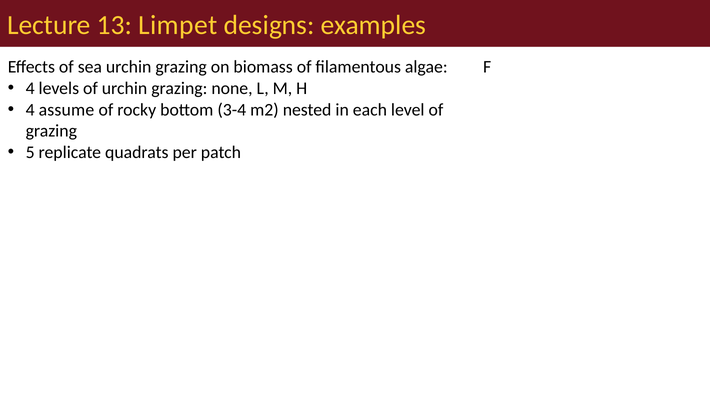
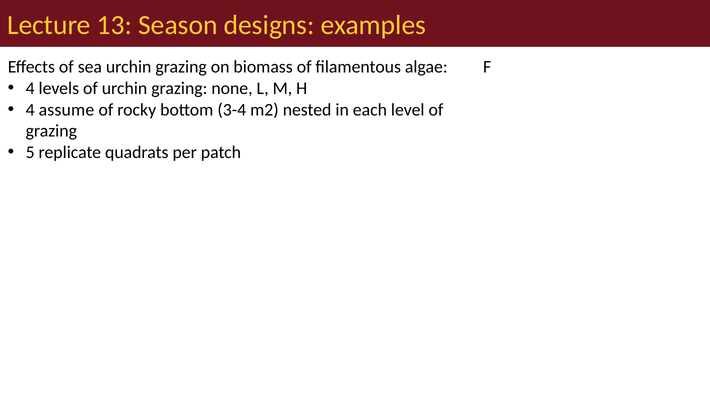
Limpet: Limpet -> Season (178, 25)
